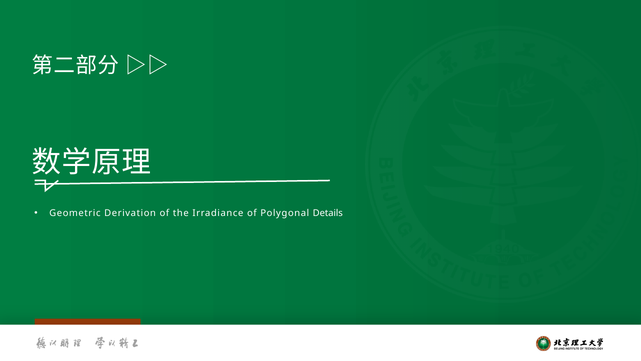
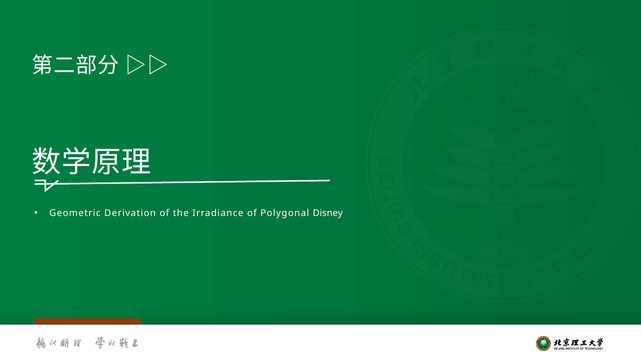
Details: Details -> Disney (328, 213)
